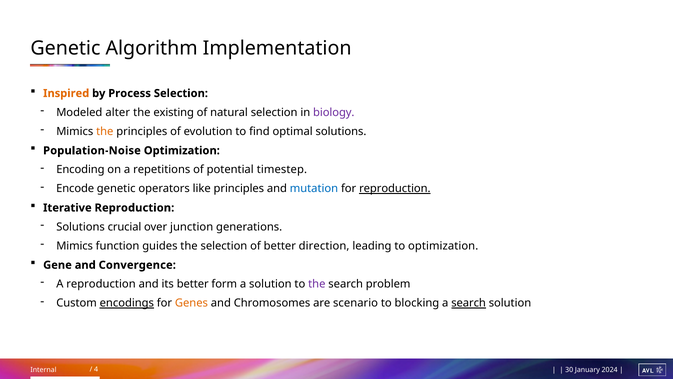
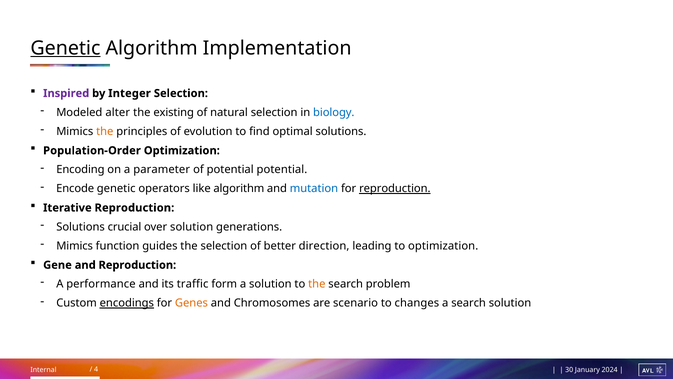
Genetic underline: none -> present (65, 48)
Inspired colour: orange -> purple (66, 93)
Process: Process -> Integer (130, 93)
biology colour: purple -> blue (334, 112)
Population-Noise: Population-Noise -> Population-Order (92, 150)
repetitions: repetitions -> parameter (162, 169)
potential timestep: timestep -> potential (282, 169)
like principles: principles -> algorithm (239, 189)
over junction: junction -> solution (192, 227)
and Convergence: Convergence -> Reproduction (137, 265)
A reproduction: reproduction -> performance (101, 284)
its better: better -> traffic (193, 284)
the colour: purple -> orange (317, 284)
blocking: blocking -> changes (417, 303)
search underline: present -> none (469, 303)
